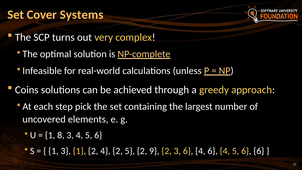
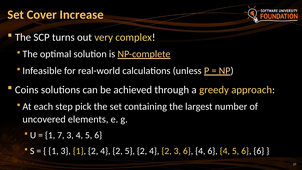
Systems: Systems -> Increase (82, 15)
8: 8 -> 7 (61, 135)
5 2 9: 9 -> 4 (154, 151)
